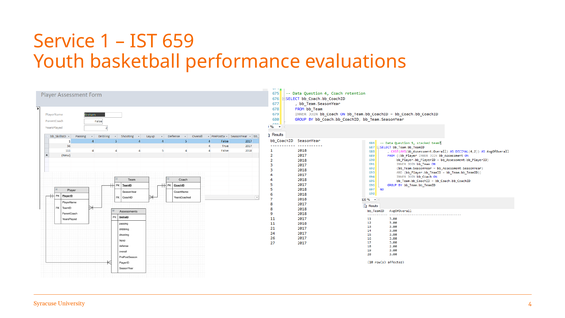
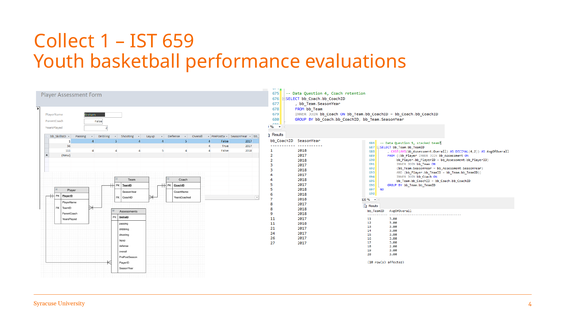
Service: Service -> Collect (64, 41)
